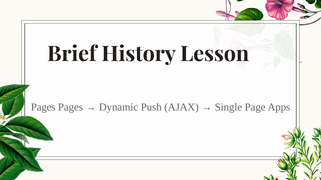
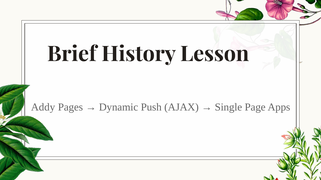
Pages: Pages -> Addy (43, 107)
